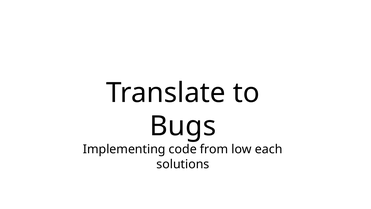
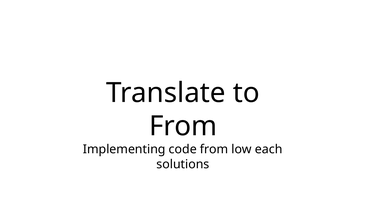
Bugs: Bugs -> From (183, 126)
